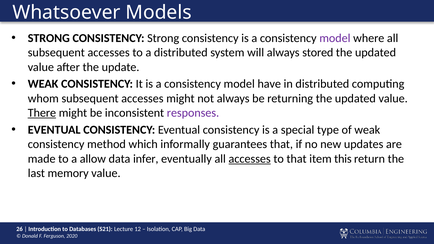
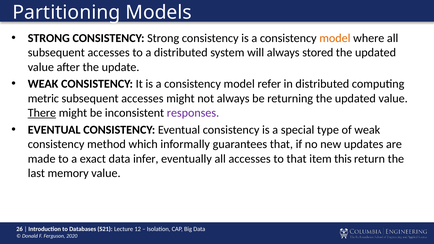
Whatsoever: Whatsoever -> Partitioning (66, 12)
model colour: purple -> orange (335, 38)
have: have -> refer (269, 84)
whom: whom -> metric (43, 99)
allow: allow -> exact (93, 159)
accesses underline: present -> none (250, 159)
